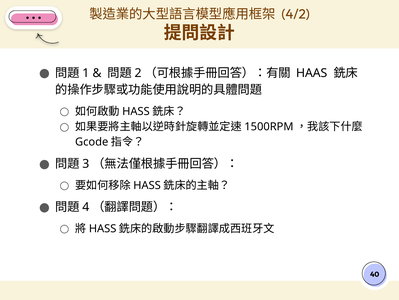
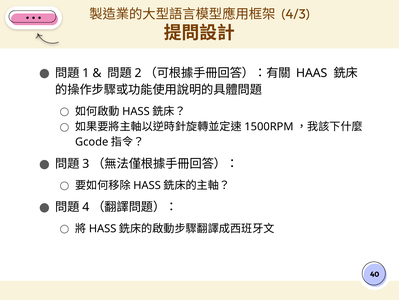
4/2: 4/2 -> 4/3 (296, 14)
